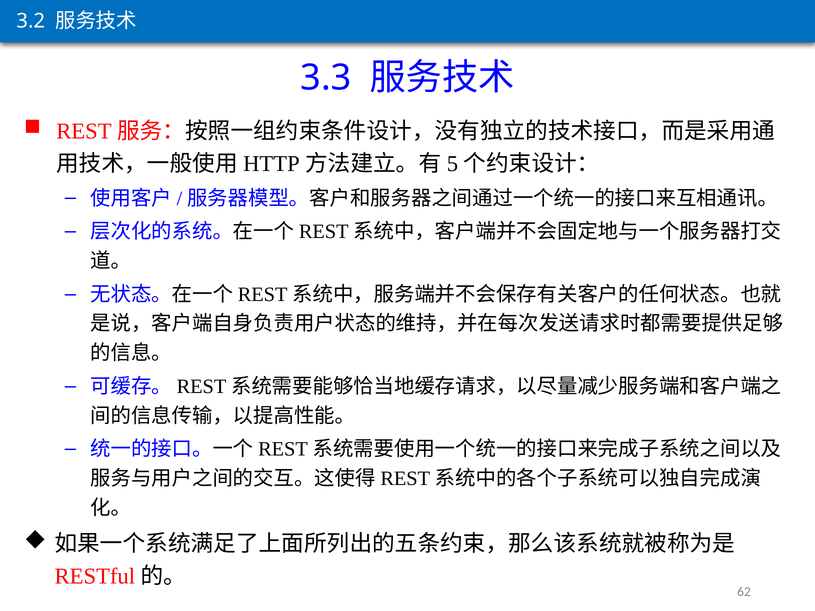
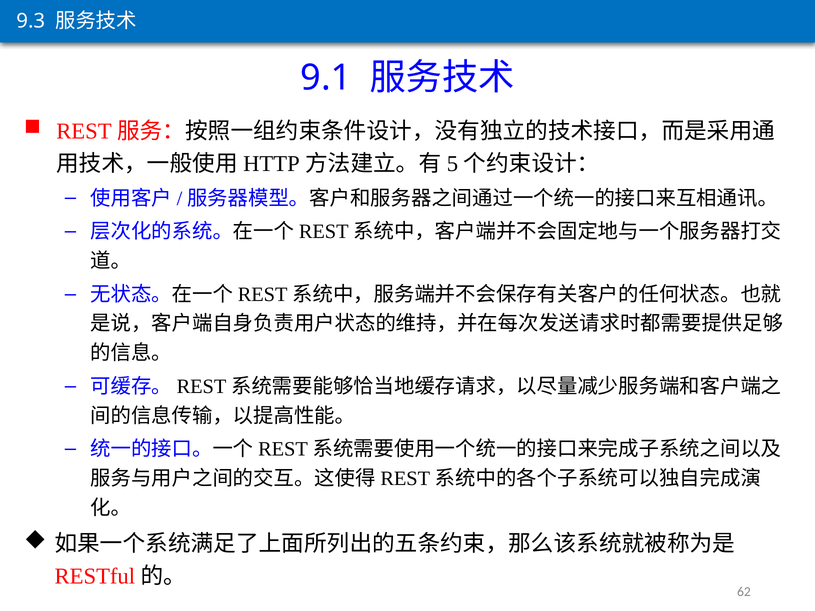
3.2: 3.2 -> 9.3 (31, 21)
3.3: 3.3 -> 9.1 (326, 78)
